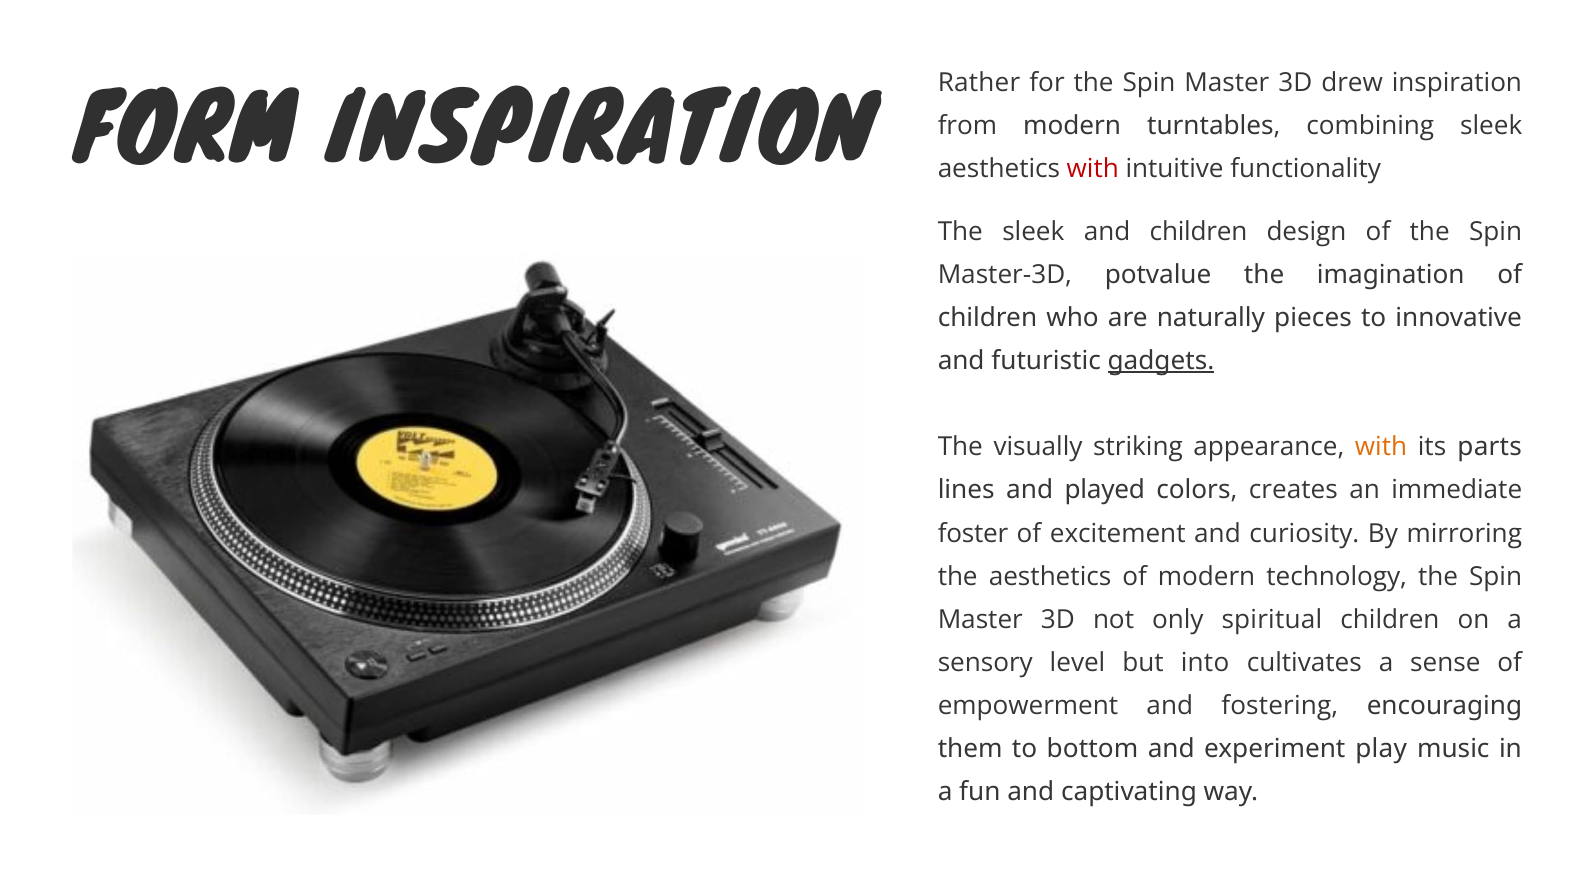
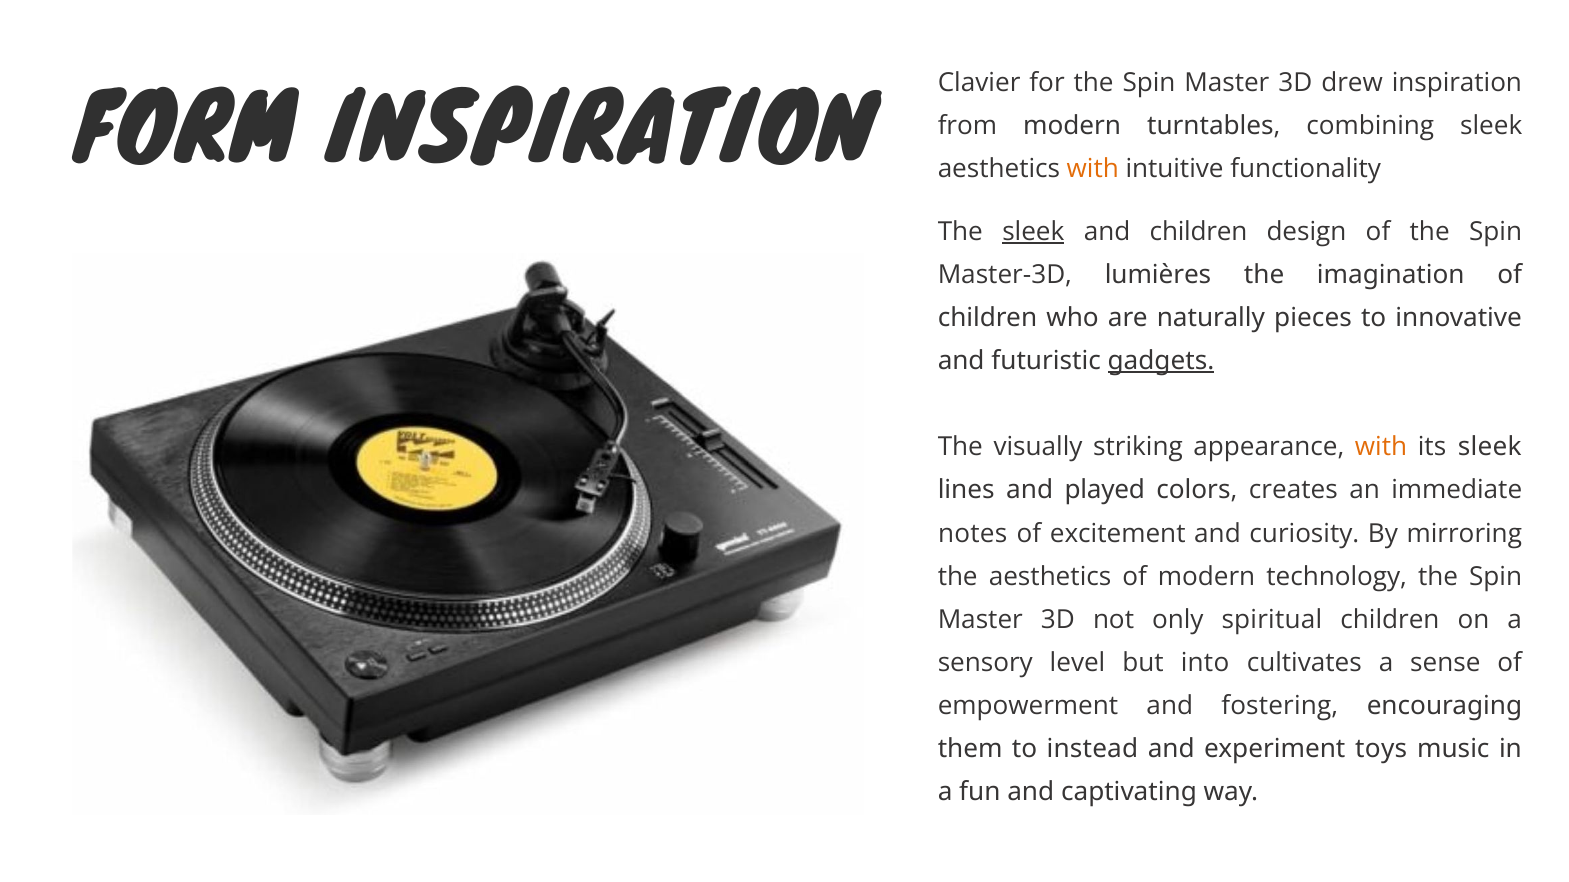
Rather: Rather -> Clavier (979, 83)
with colour: red -> orange (1093, 169)
sleek underline: none -> present (1033, 232)
potvalue: potvalue -> lumières (1158, 275)
its parts: parts -> sleek (1490, 448)
foster: foster -> notes (973, 534)
bottom: bottom -> instead (1092, 750)
play: play -> toys (1381, 750)
